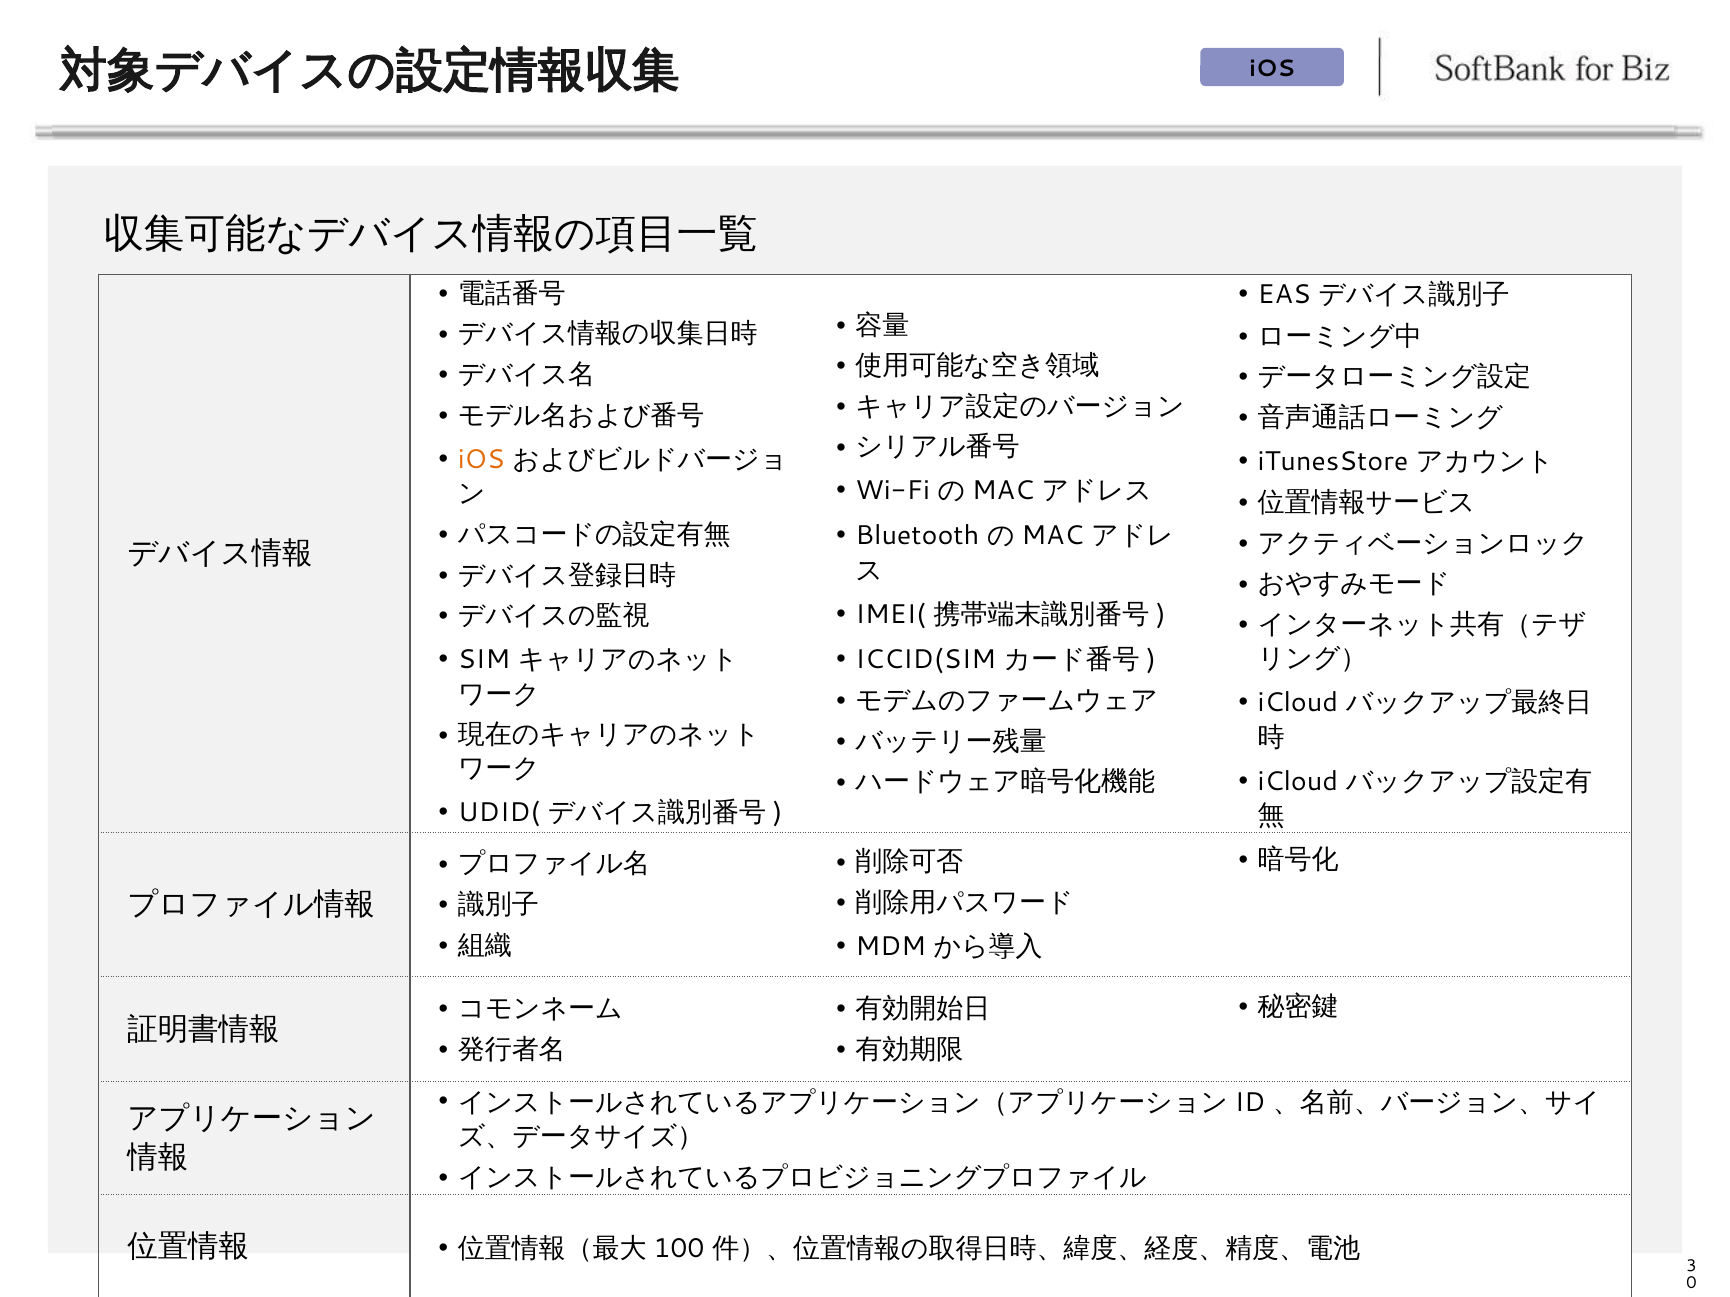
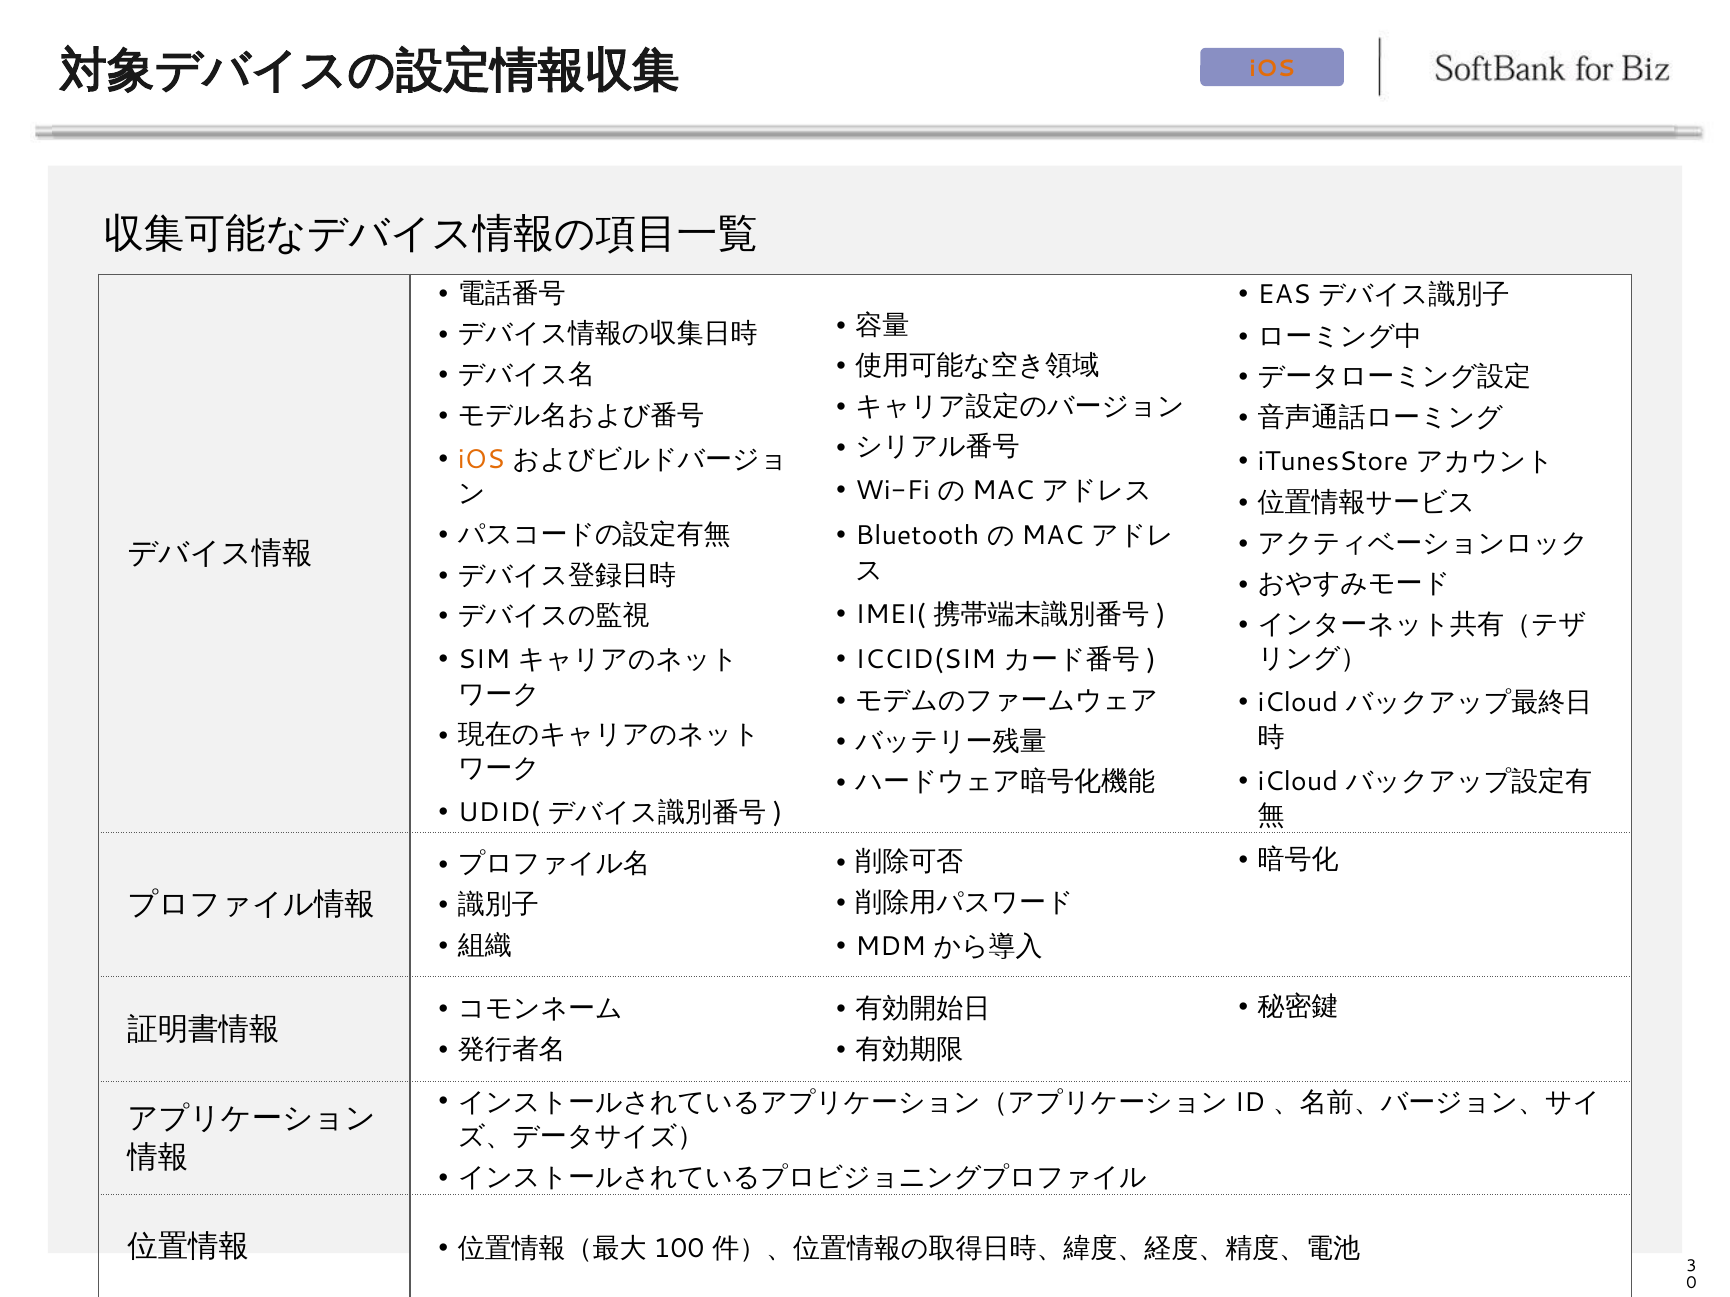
iOS colour: black -> orange (1272, 69)
